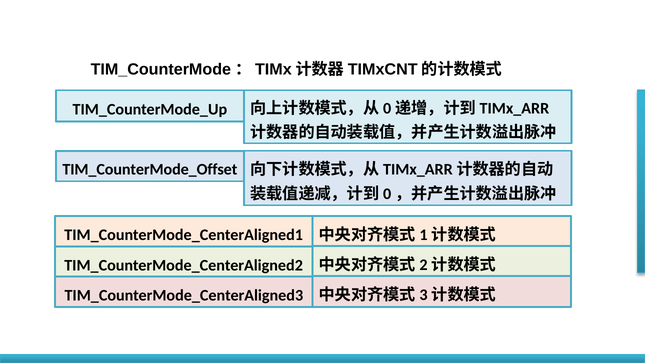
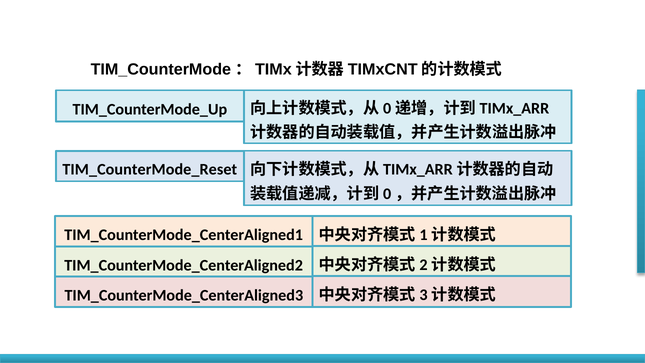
TIM_CounterMode_Offset: TIM_CounterMode_Offset -> TIM_CounterMode_Reset (150, 170)
